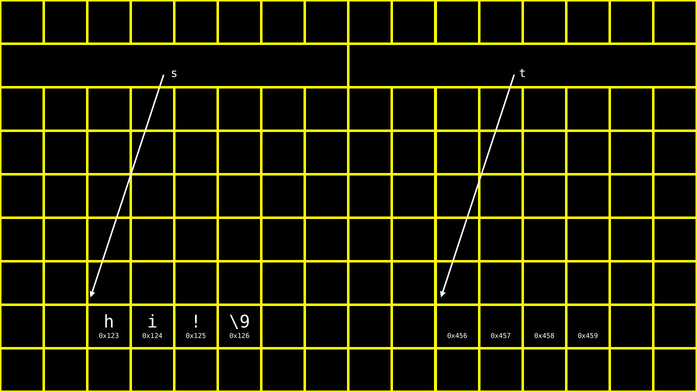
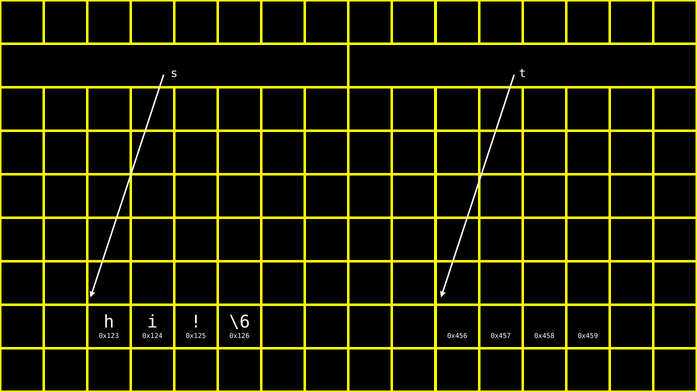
\9: \9 -> \6 (240, 322)
